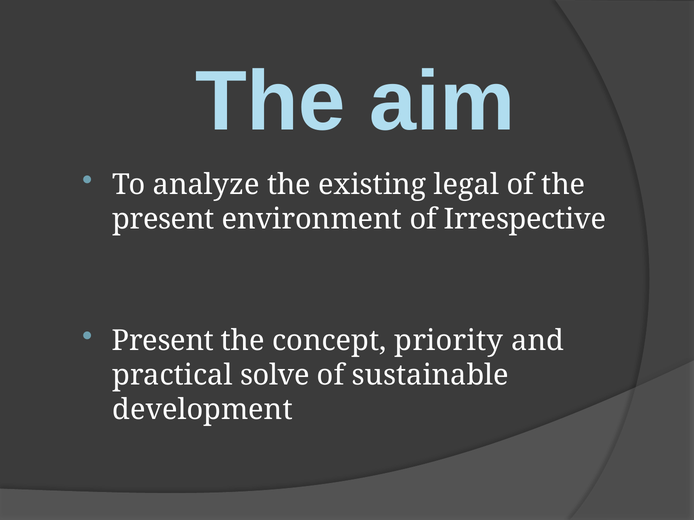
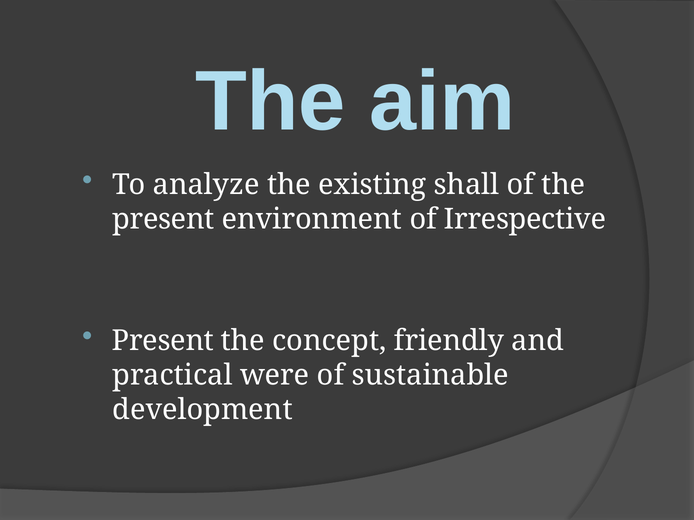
legal: legal -> shall (467, 185)
priority: priority -> friendly (449, 341)
solve: solve -> were (275, 376)
